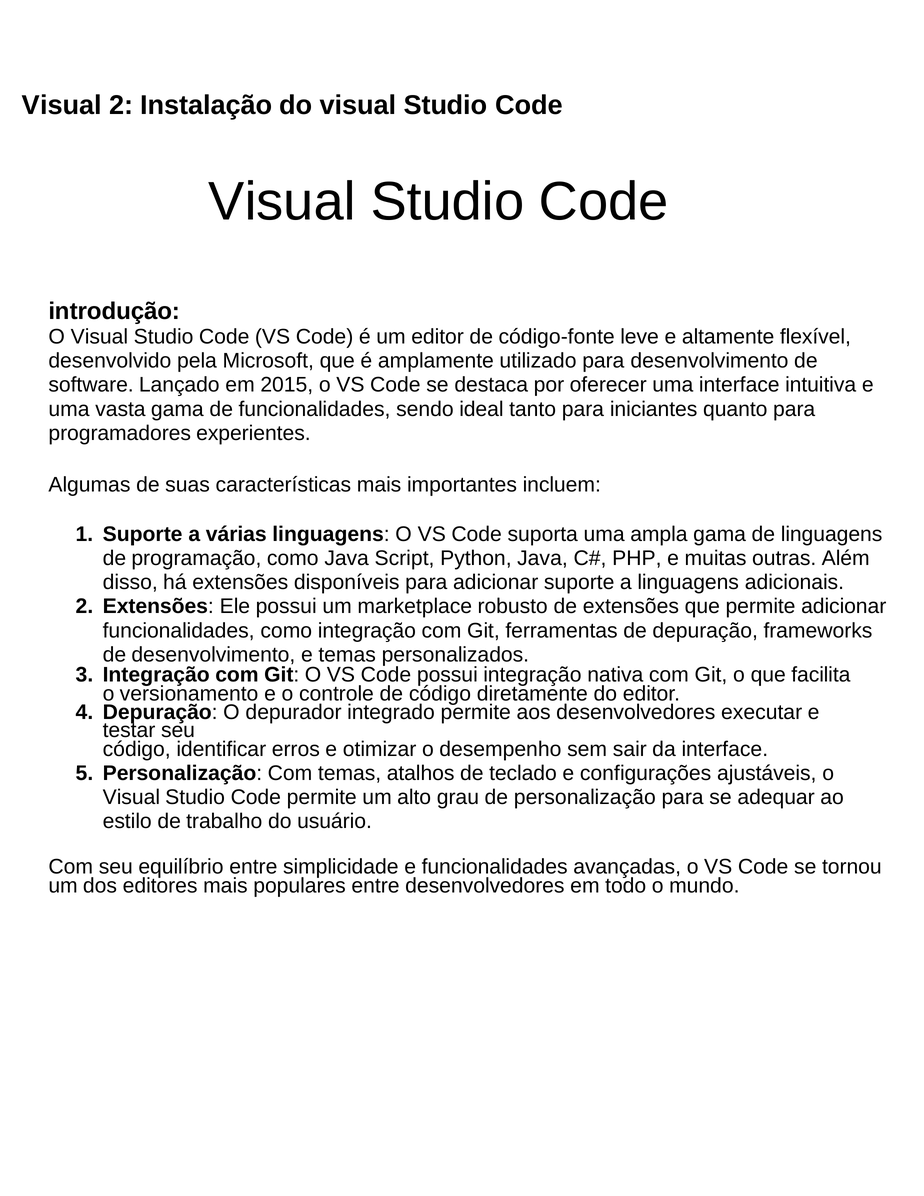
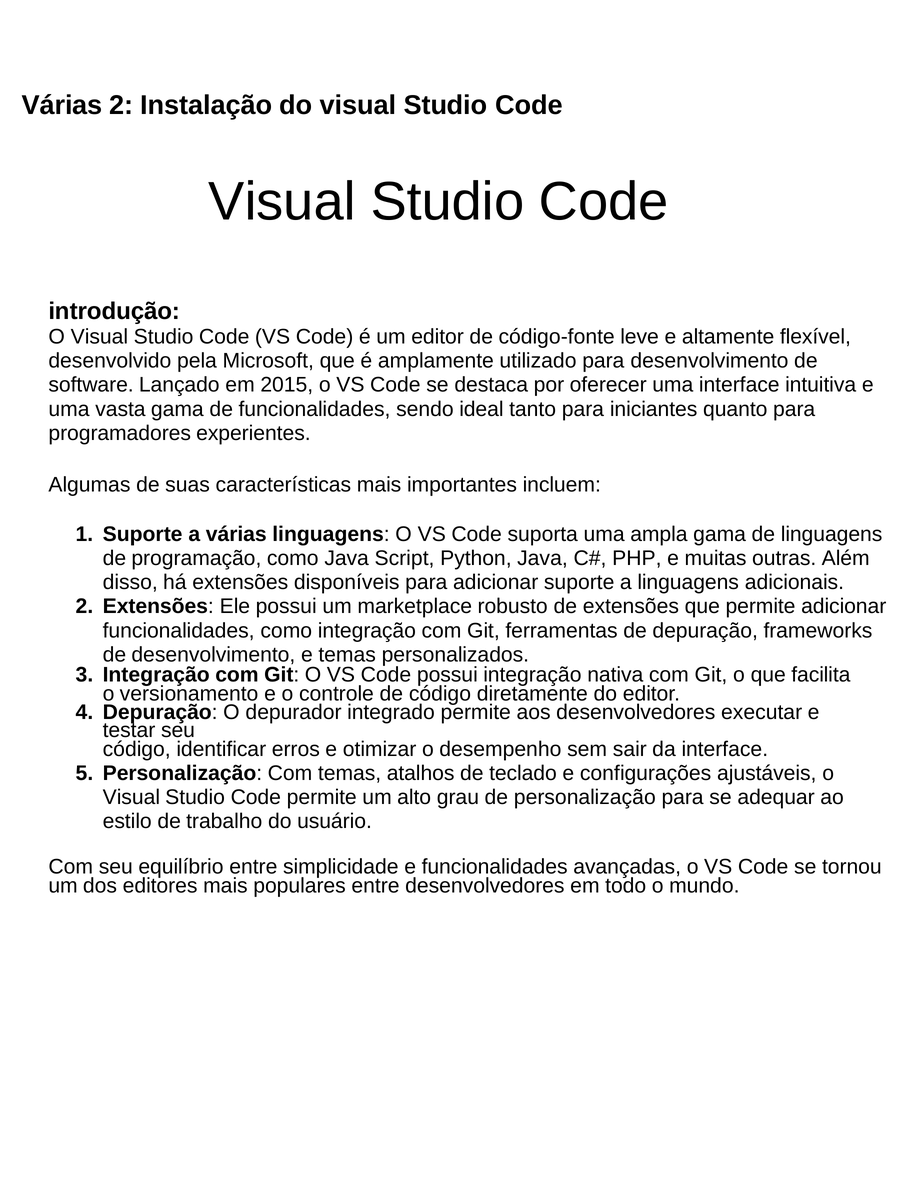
Visual: Visual -> Várias (62, 105)
